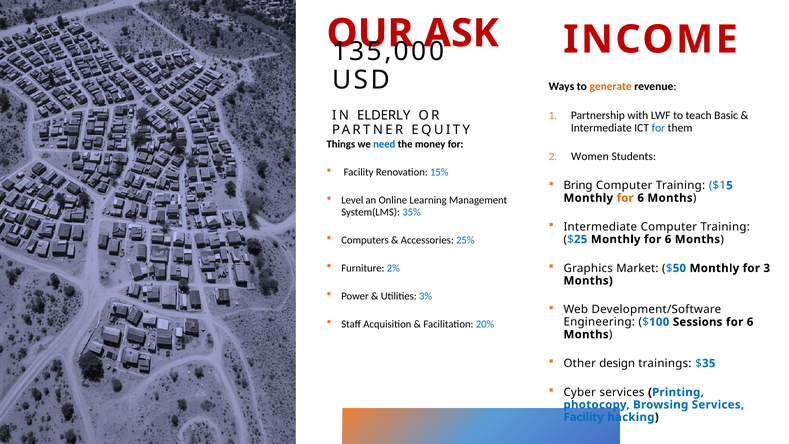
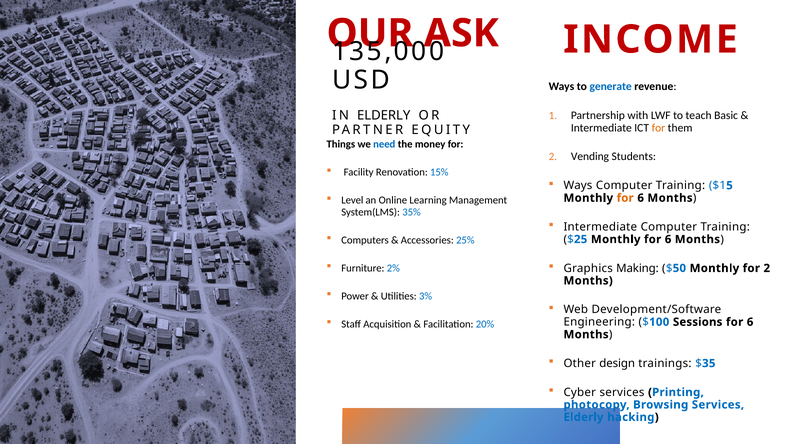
generate colour: orange -> blue (611, 86)
for colour: blue -> orange (658, 128)
Women: Women -> Vending (590, 157)
Bring: Bring -> Ways (578, 185)
Market: Market -> Making (637, 268)
for 3: 3 -> 2 (767, 268)
Facility: Facility -> Elderly (584, 417)
